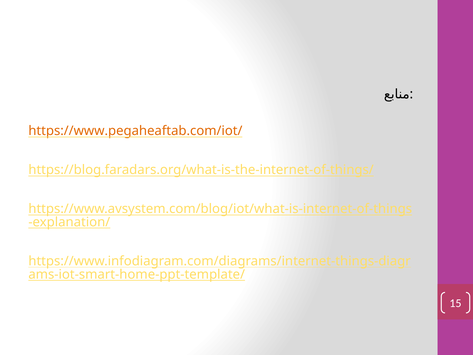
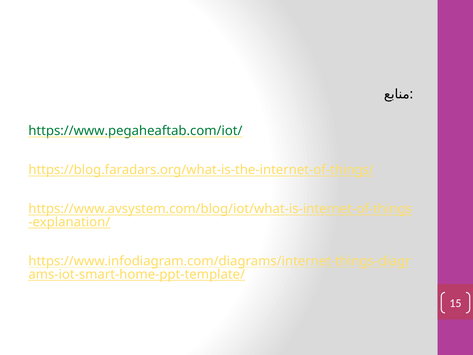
https://www.pegaheaftab.com/iot/ colour: orange -> green (135, 131)
